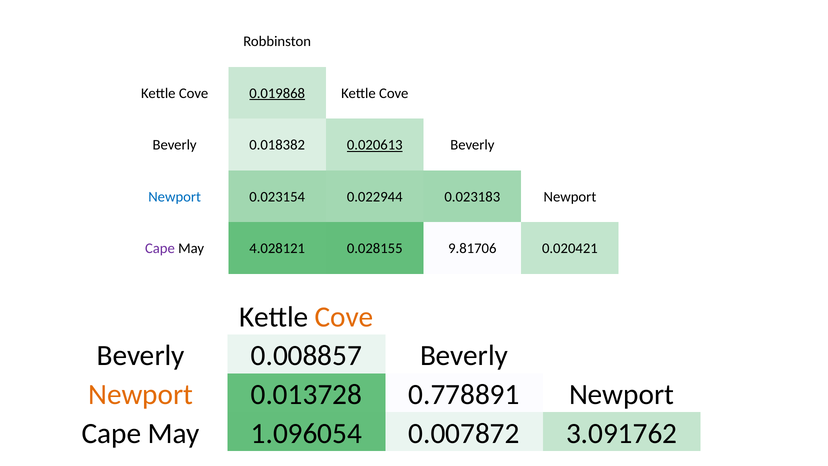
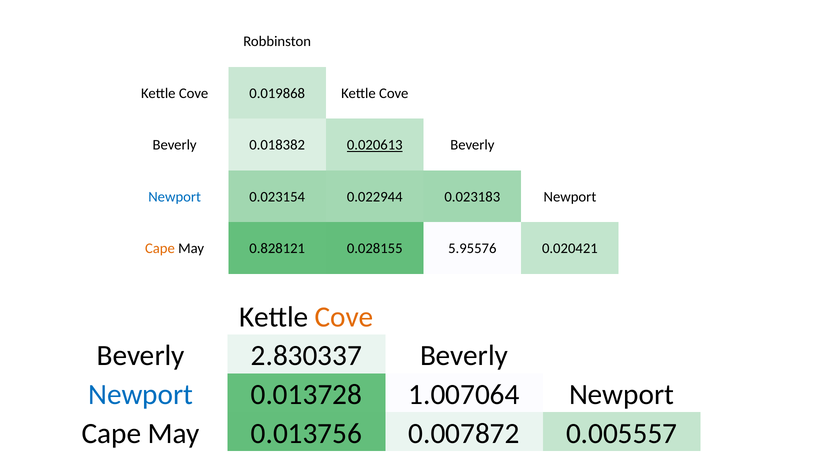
0.019868 underline: present -> none (277, 93)
Cape colour: purple -> orange (160, 248)
4.028121: 4.028121 -> 0.828121 (277, 248)
9.81706: 9.81706 -> 5.95576 (472, 248)
0.008857: 0.008857 -> 2.830337 (306, 356)
Newport colour: orange -> blue (141, 394)
0.778891: 0.778891 -> 1.007064 (464, 394)
1.096054: 1.096054 -> 0.013756 (306, 433)
3.091762: 3.091762 -> 0.005557 (622, 433)
